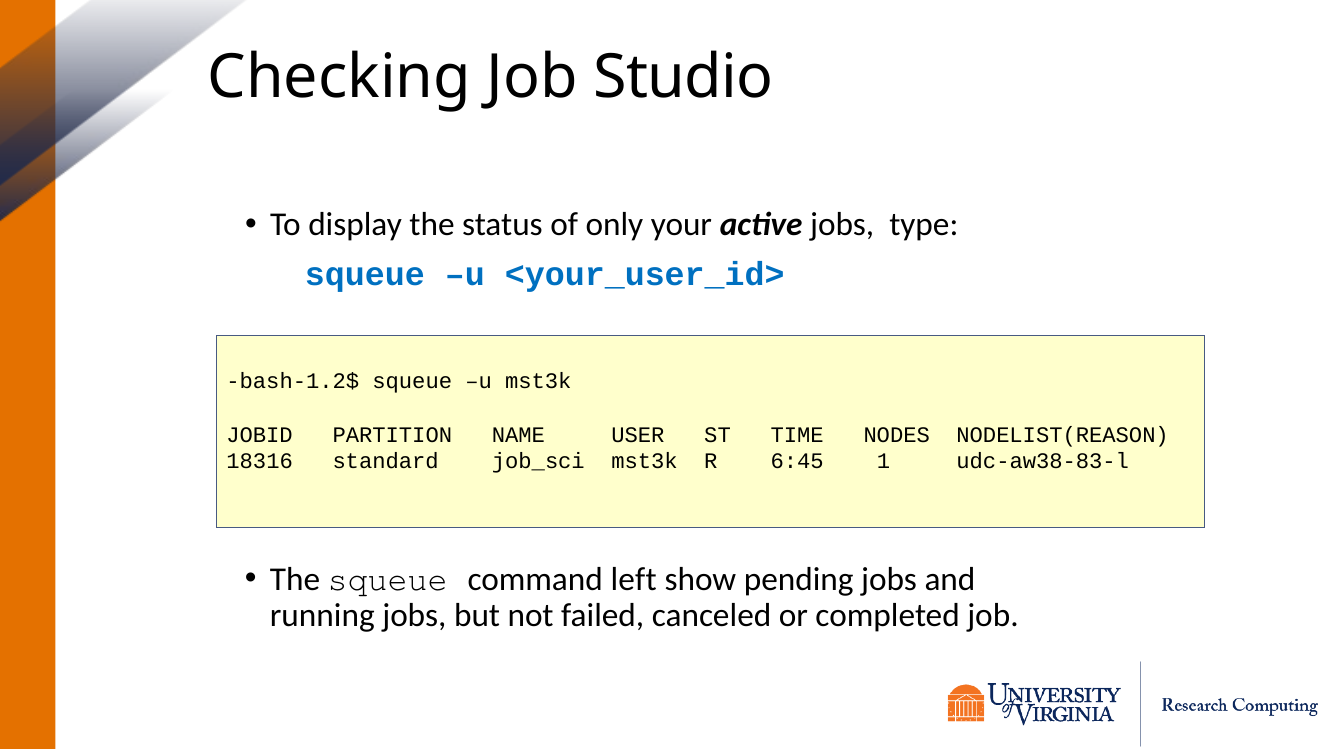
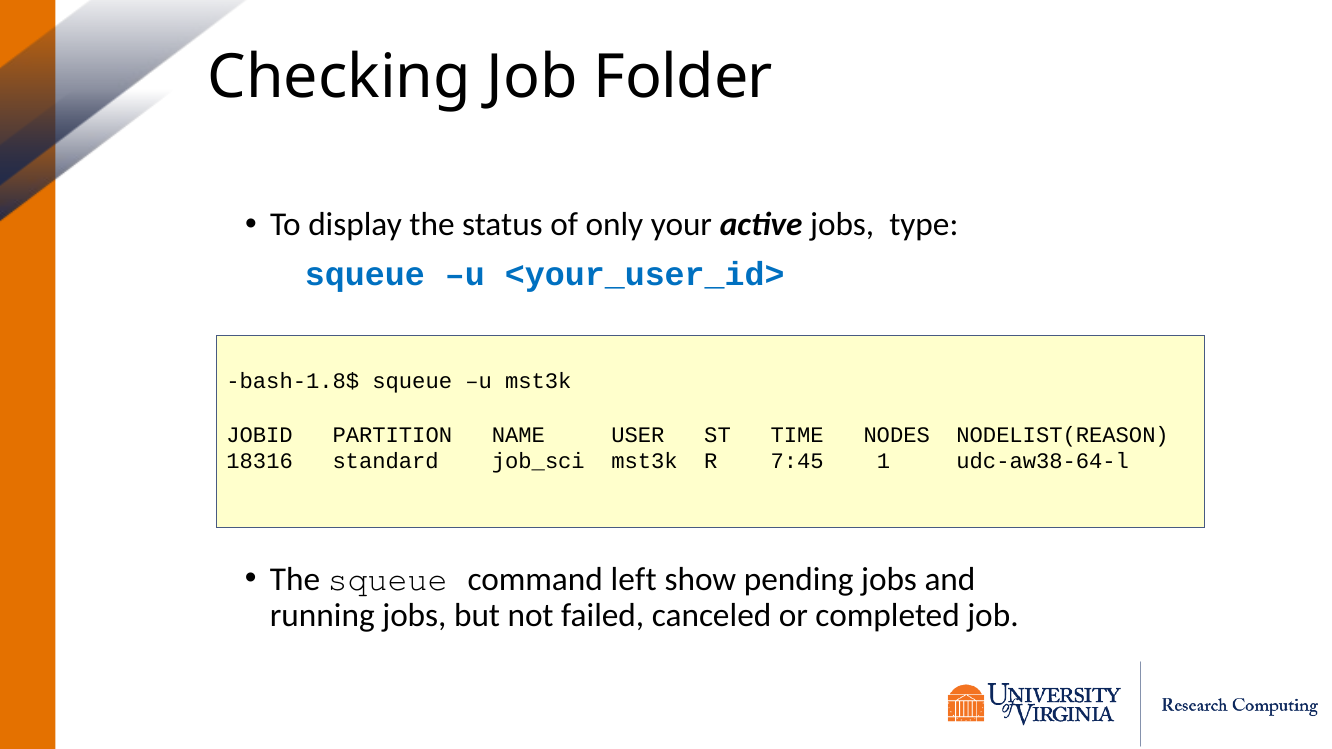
Studio: Studio -> Folder (684, 77)
bash-1.2$: bash-1.2$ -> bash-1.8$ (293, 382)
6:45: 6:45 -> 7:45 (797, 461)
udc-aw38-83-l: udc-aw38-83-l -> udc-aw38-64-l (1043, 461)
